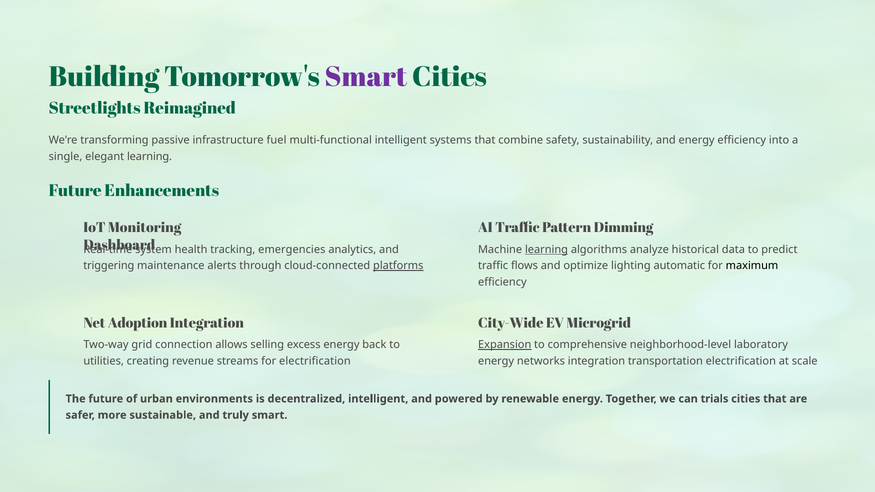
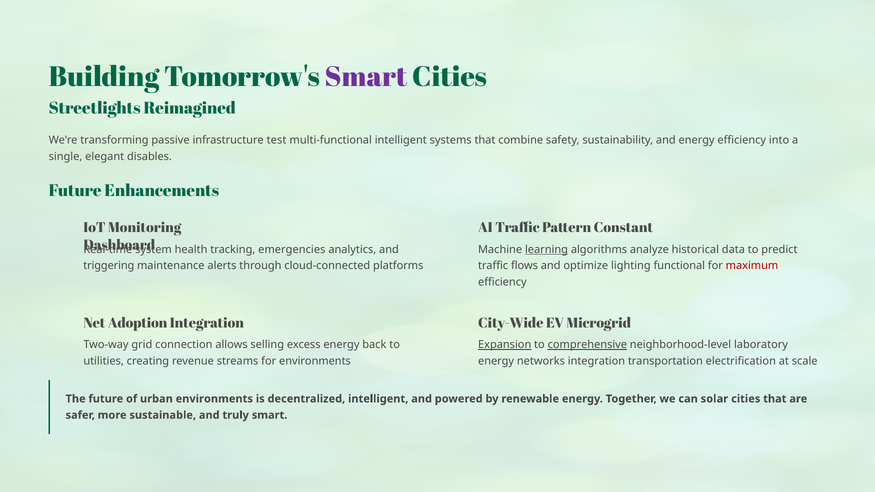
fuel: fuel -> test (277, 140)
elegant learning: learning -> disables (149, 157)
Dimming: Dimming -> Constant (623, 228)
platforms underline: present -> none (398, 266)
automatic: automatic -> functional (679, 266)
maximum colour: black -> red (752, 266)
comprehensive underline: none -> present (587, 345)
for electrification: electrification -> environments (315, 361)
trials: trials -> solar (714, 399)
